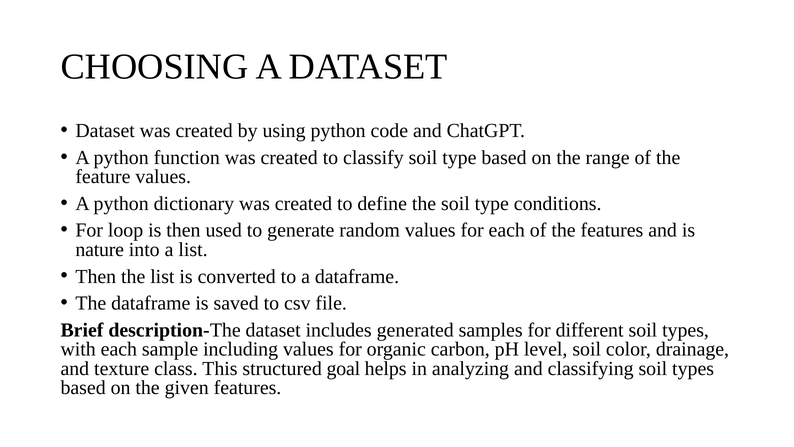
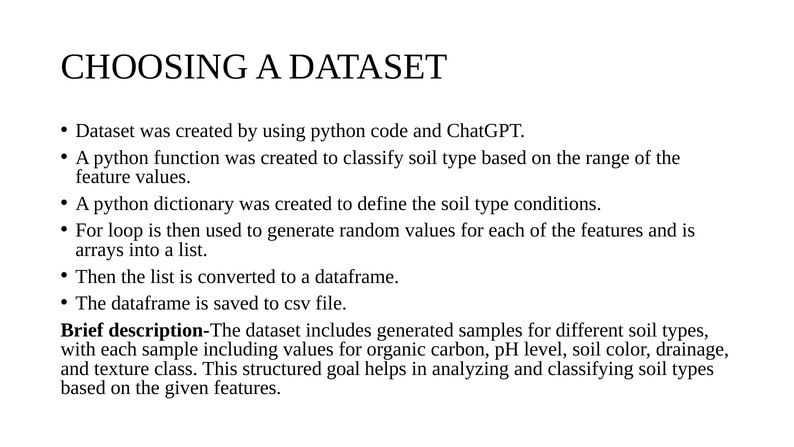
nature: nature -> arrays (100, 250)
